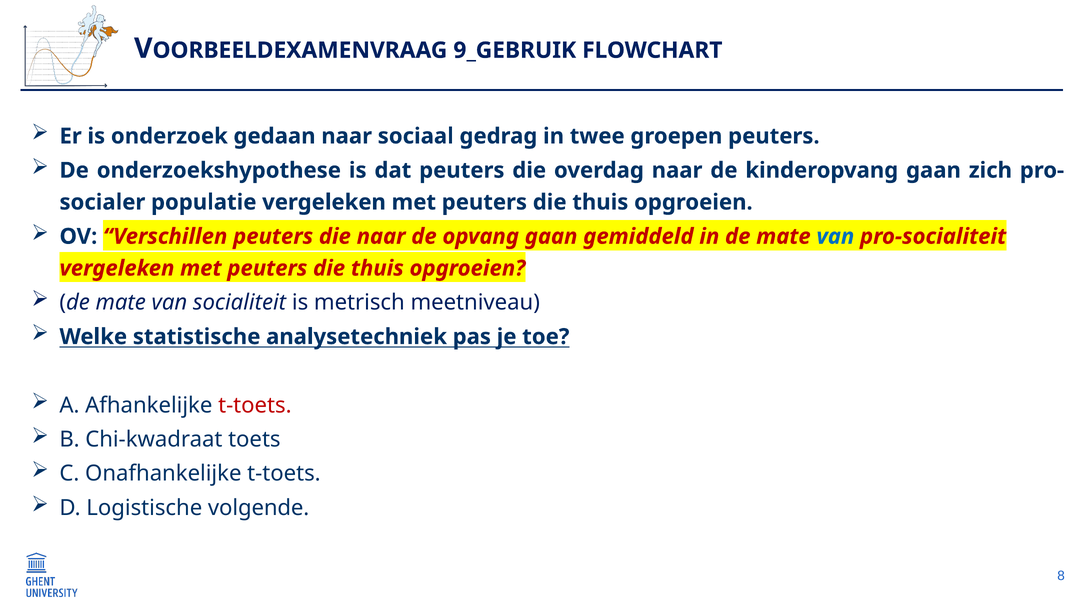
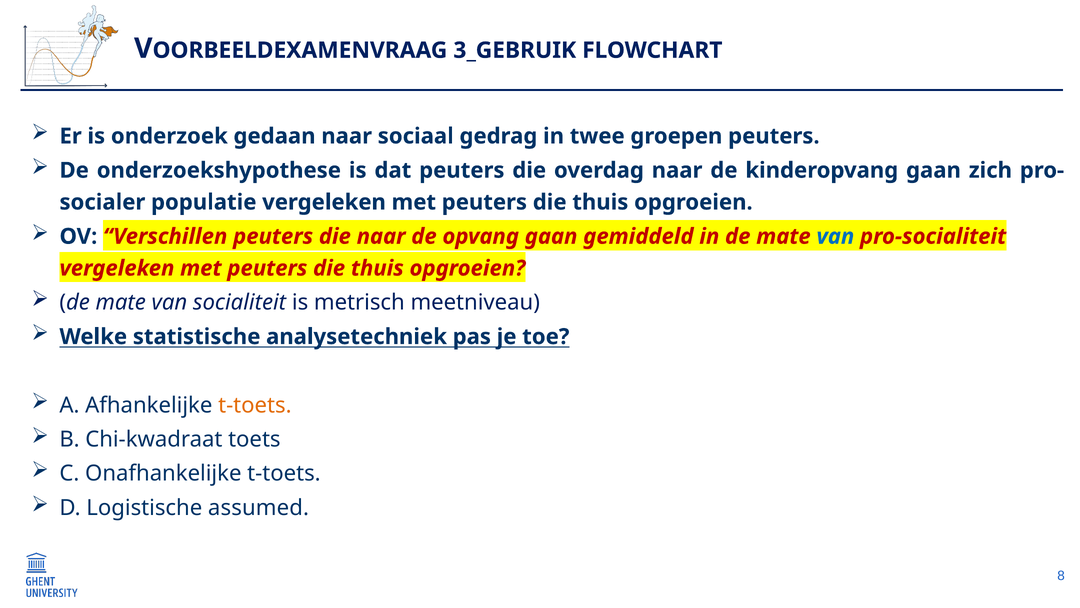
9_GEBRUIK: 9_GEBRUIK -> 3_GEBRUIK (515, 50)
t-toets colour: red -> orange (255, 405)
volgende: volgende -> assumed (259, 507)
